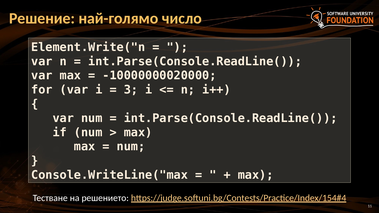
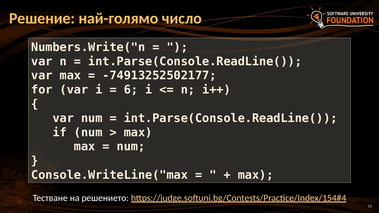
Element.Write("n: Element.Write("n -> Numbers.Write("n (88, 47)
-10000000020000: -10000000020000 -> -74913252502177 (159, 76)
3: 3 -> 6 (131, 90)
